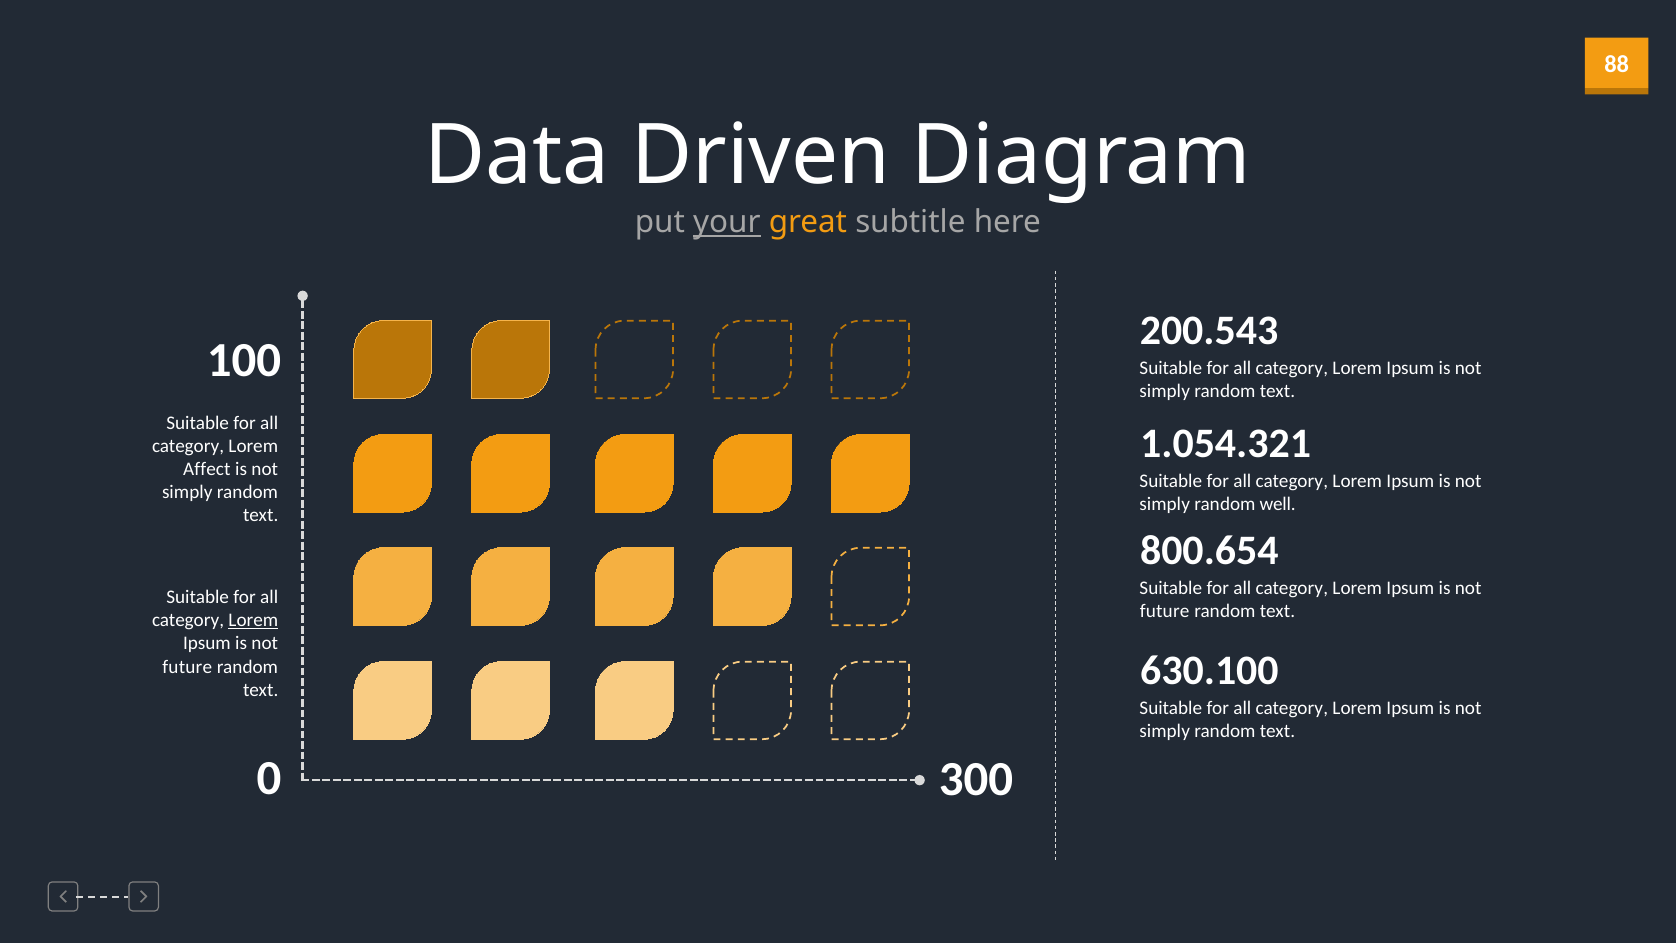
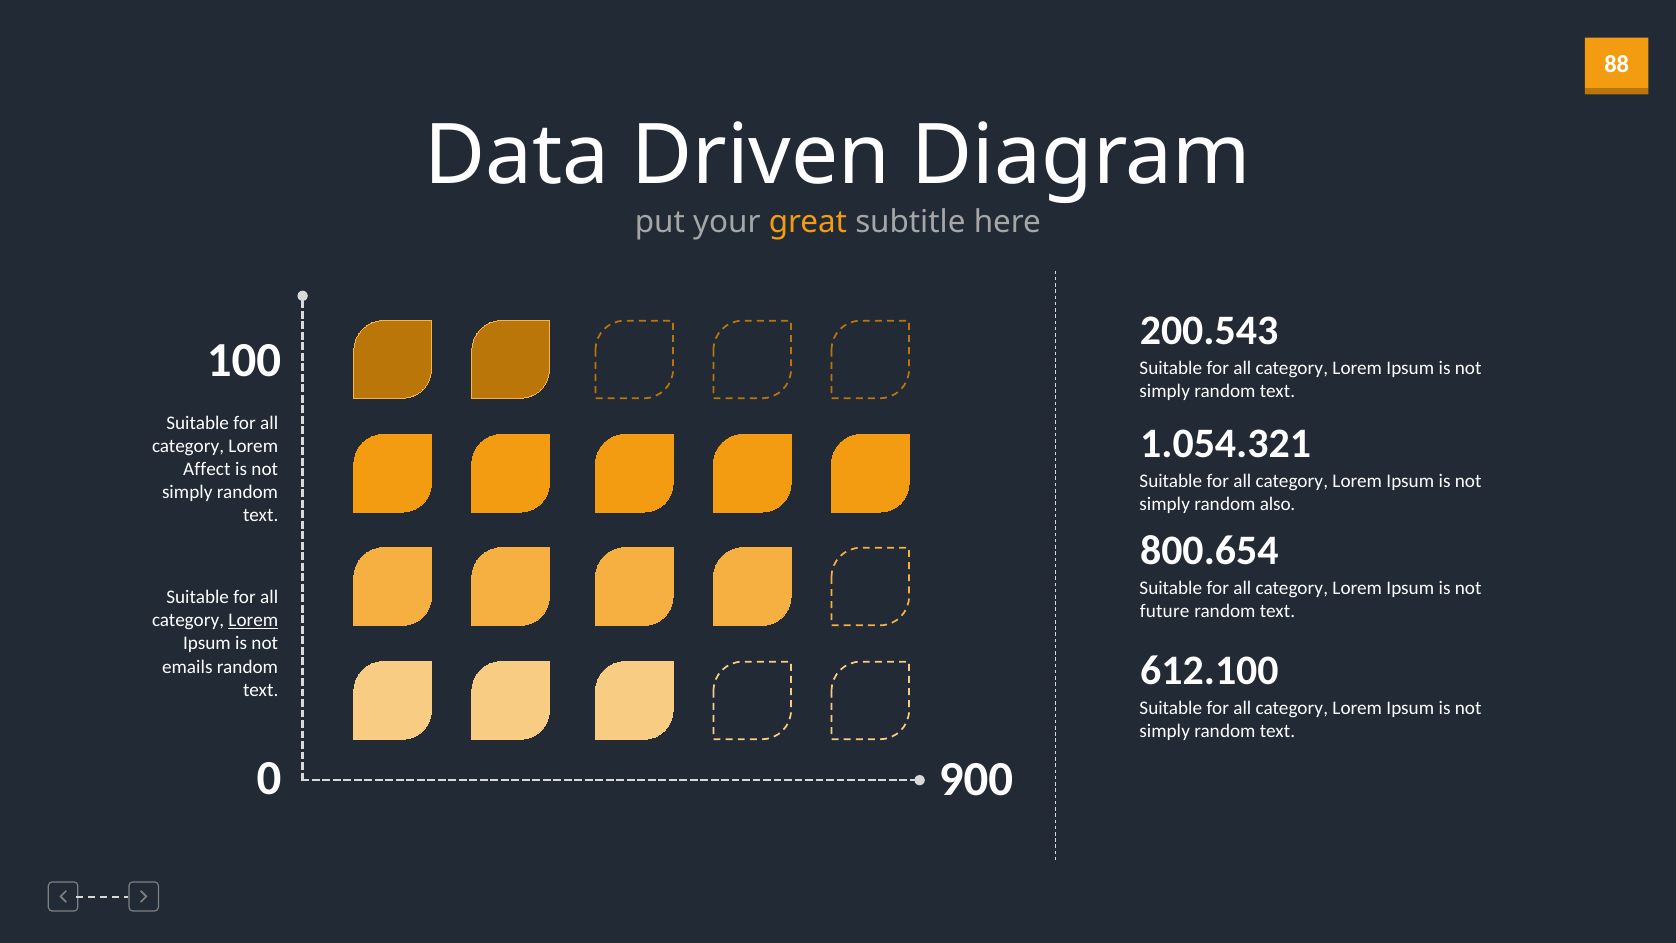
your underline: present -> none (727, 222)
well: well -> also (1278, 504)
630.100: 630.100 -> 612.100 (1209, 670)
future: future -> emails (187, 666)
300: 300 -> 900 (976, 779)
